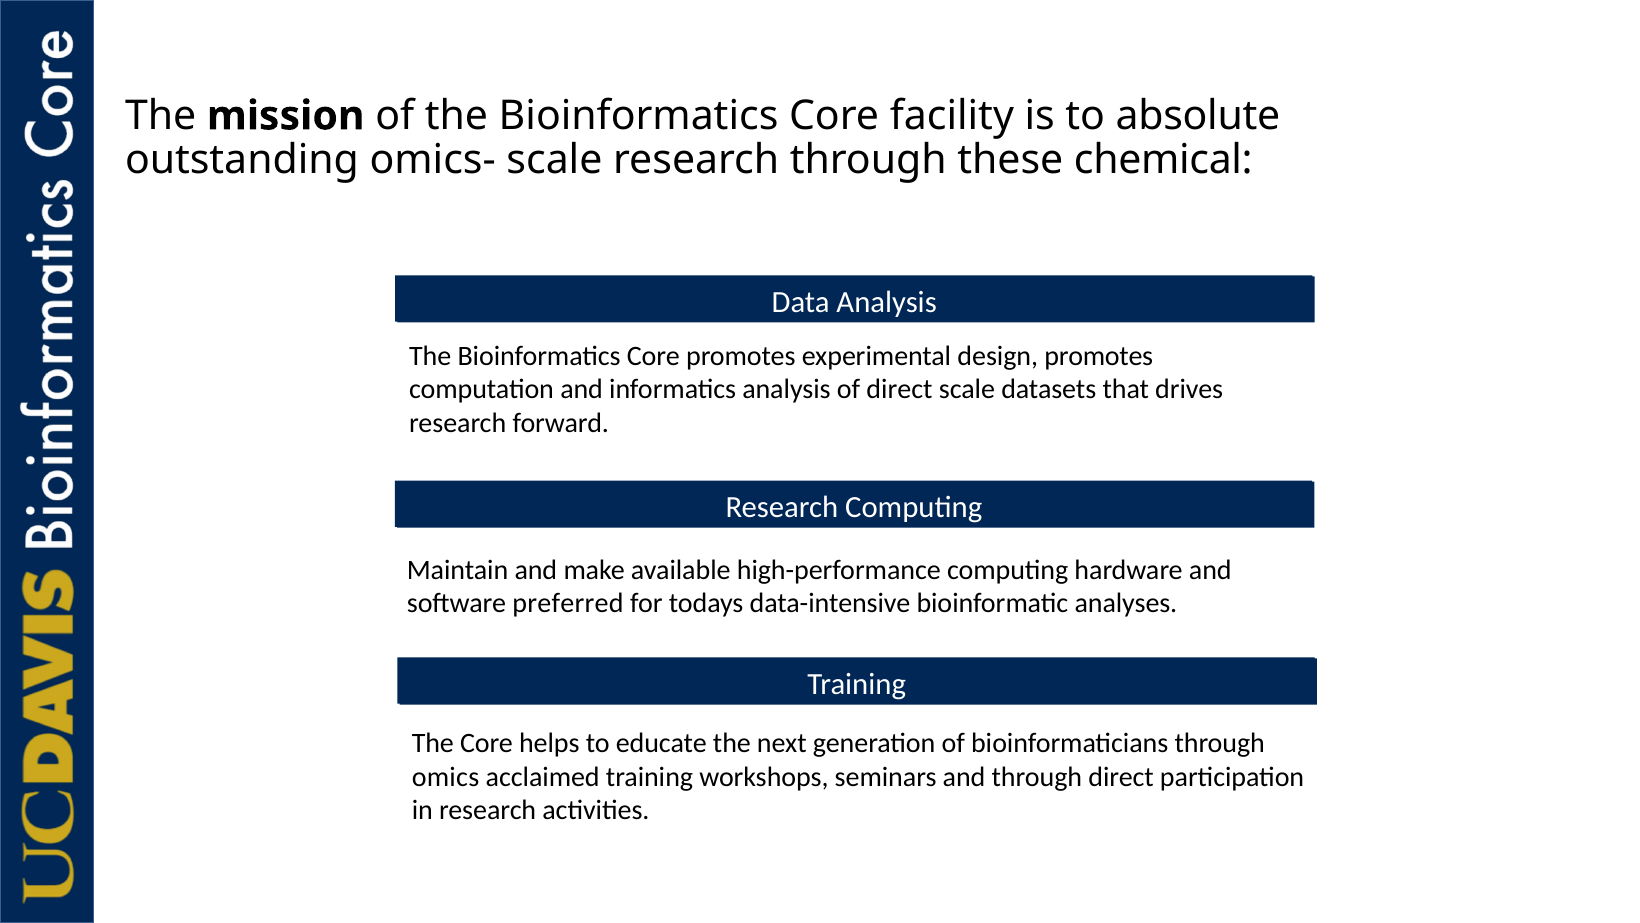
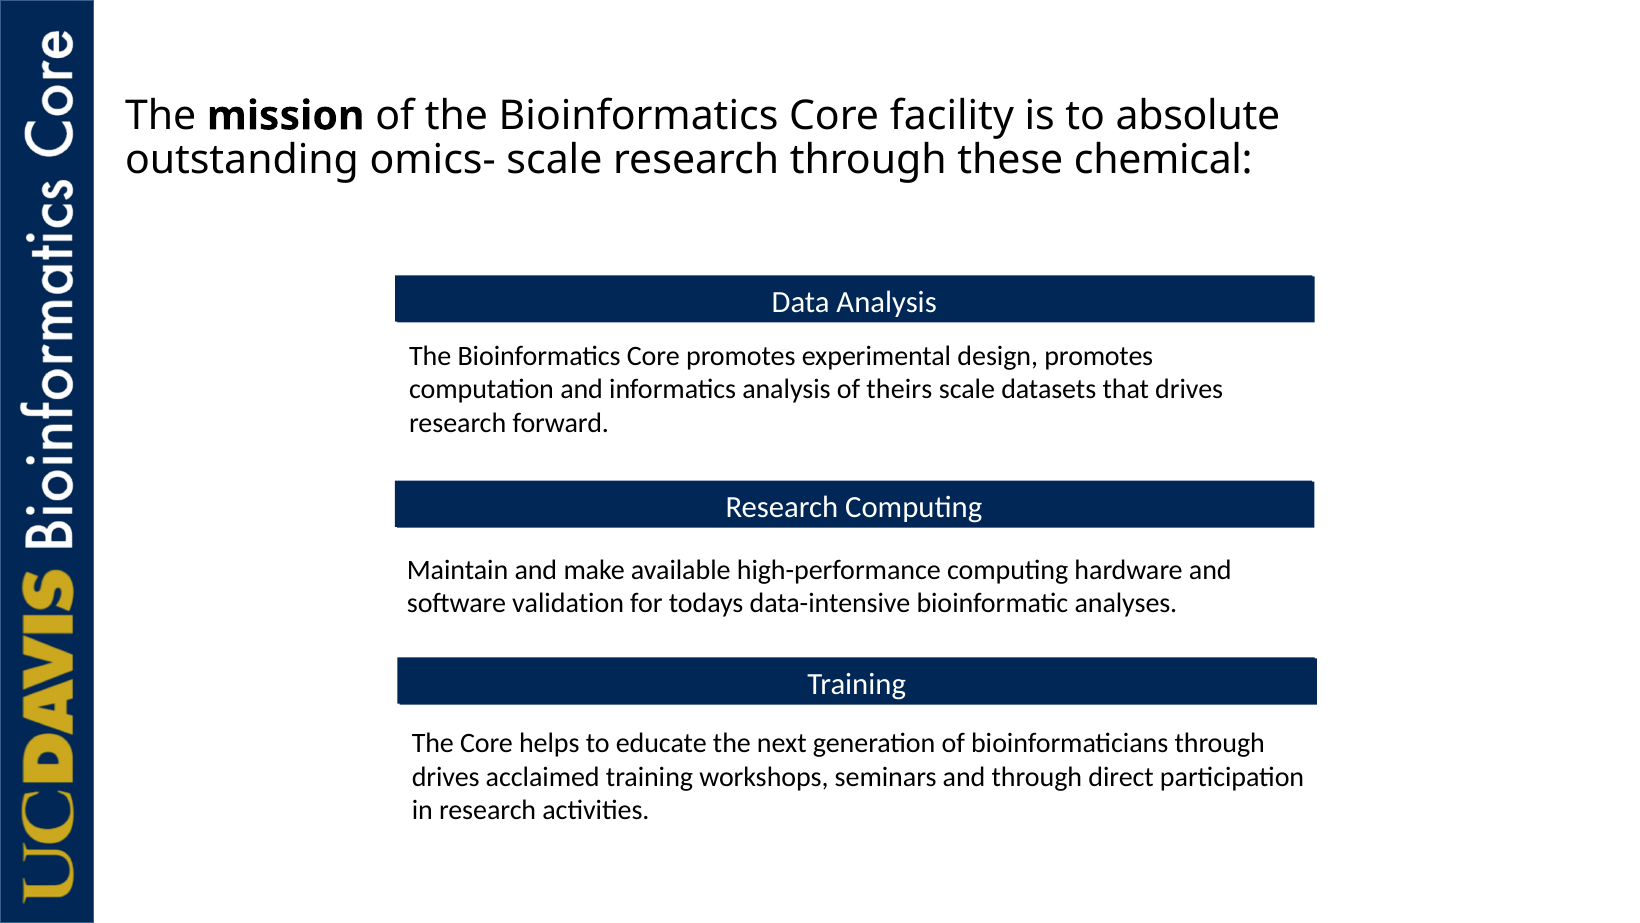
of direct: direct -> theirs (899, 389)
preferred: preferred -> validation (568, 603)
omics: omics -> drives (446, 776)
